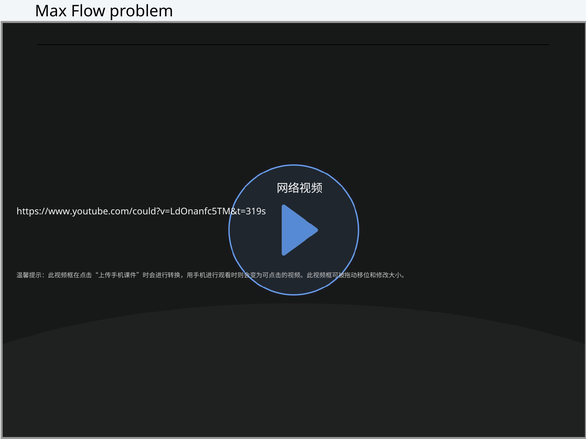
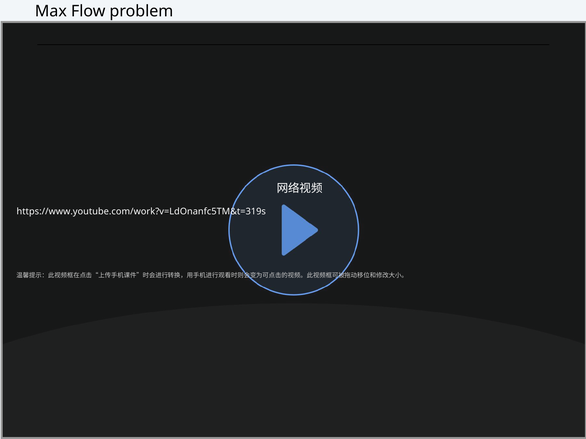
https://www.youtube.com/could?v=LdOnanfc5TM&t=319s: https://www.youtube.com/could?v=LdOnanfc5TM&t=319s -> https://www.youtube.com/work?v=LdOnanfc5TM&t=319s (141, 212)
